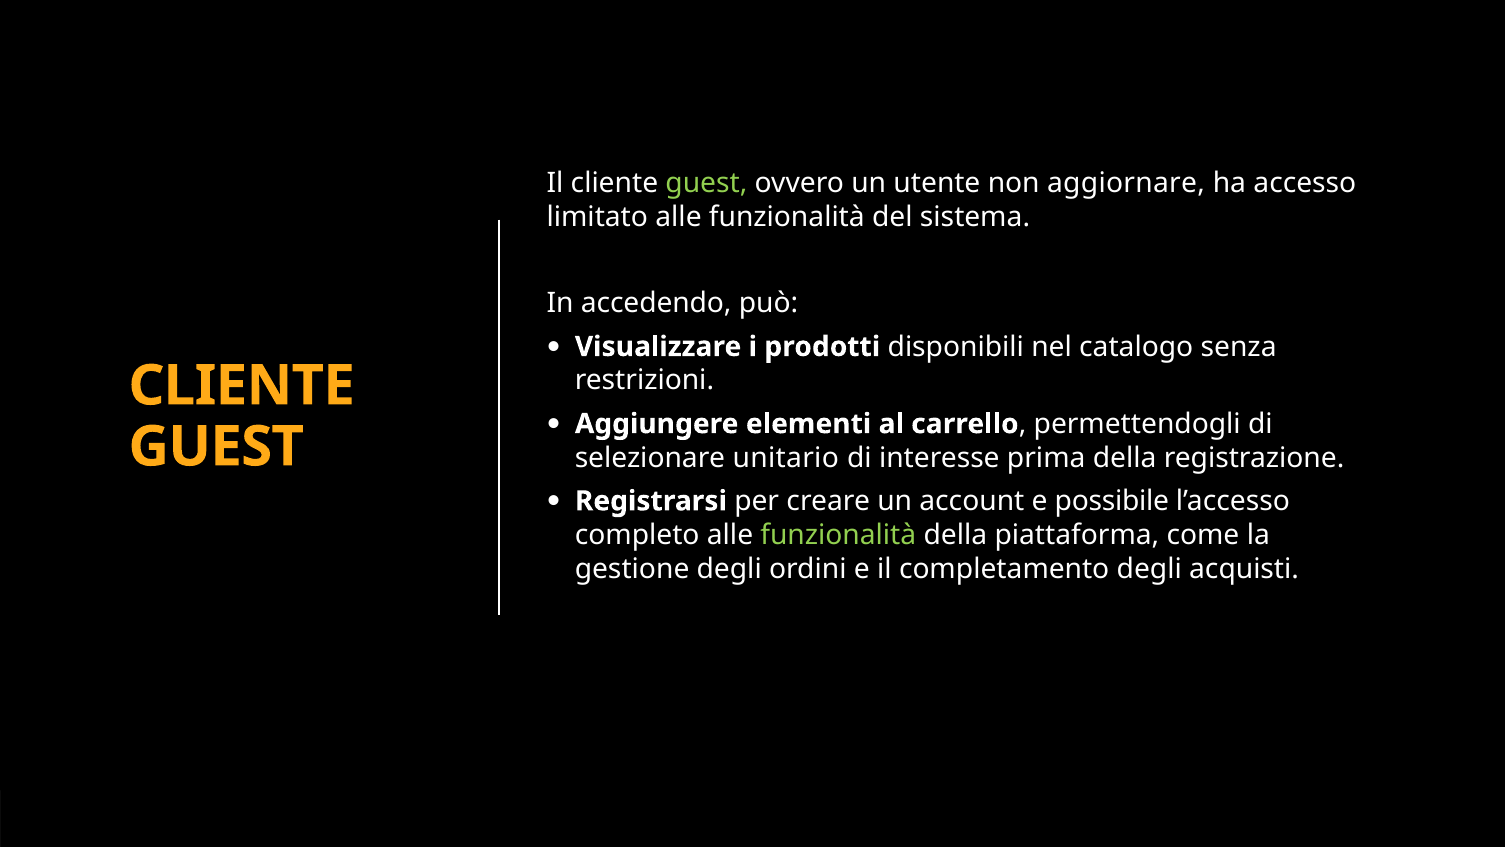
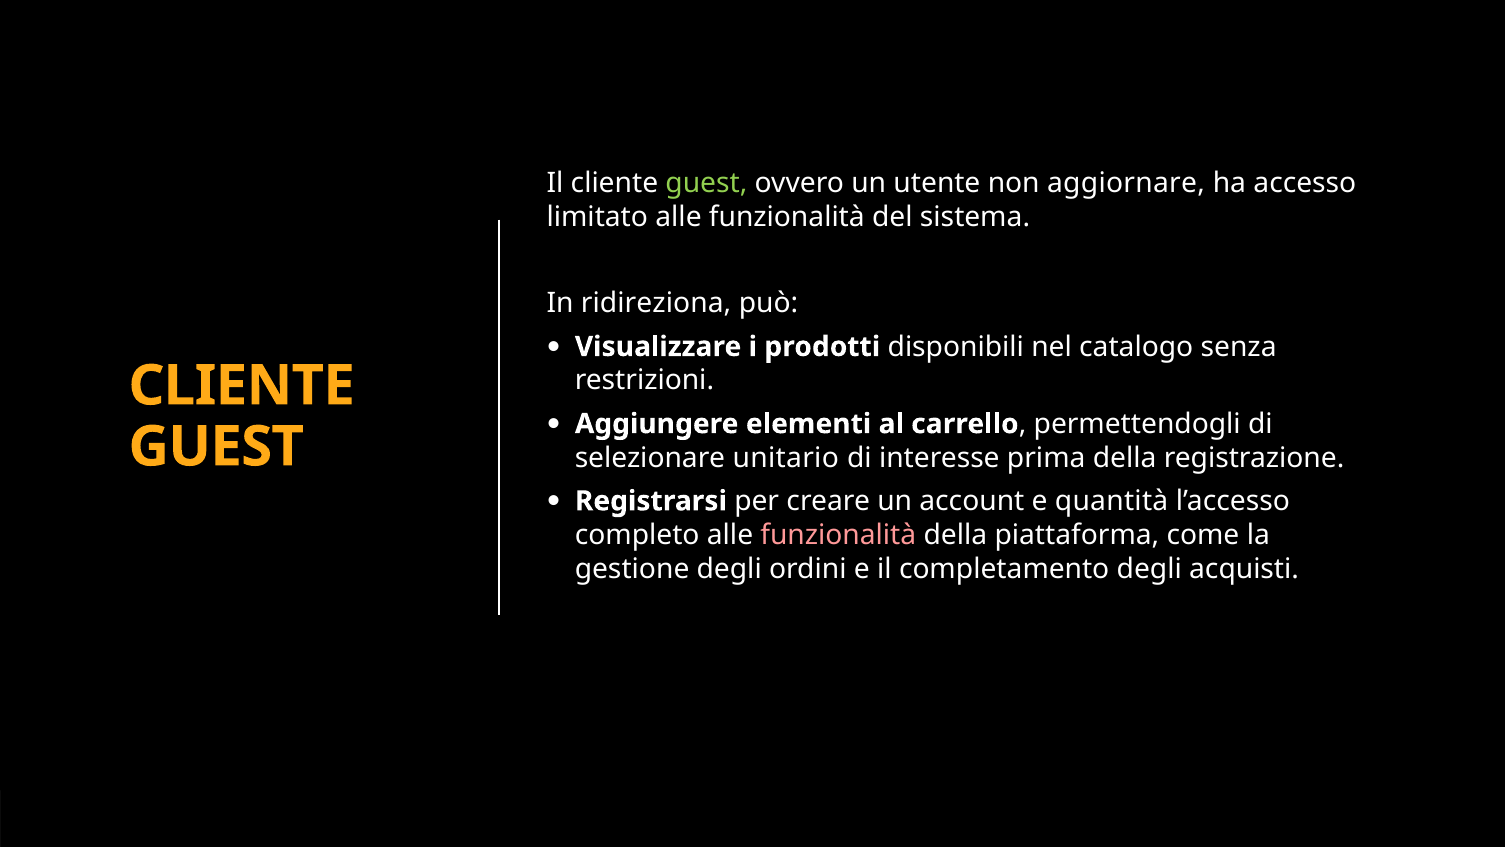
accedendo: accedendo -> ridireziona (656, 303)
possibile: possibile -> quantità (1112, 501)
funzionalità colour: light green -> pink (838, 535)
